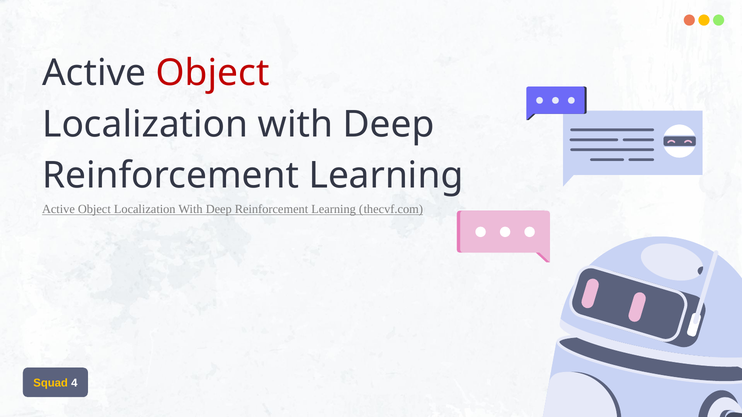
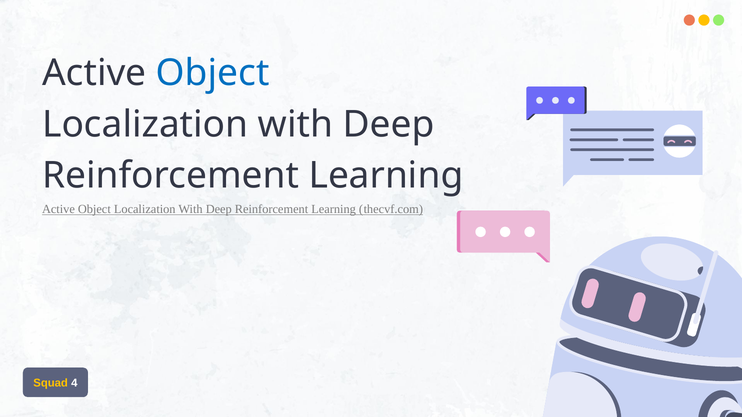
Object colour: red -> blue (213, 73)
